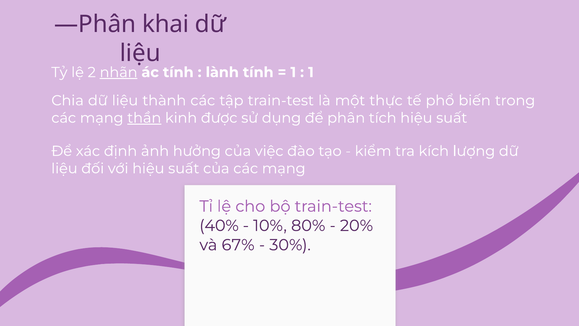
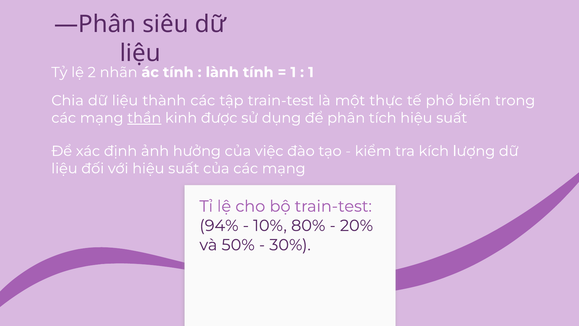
khai: khai -> siêu (166, 24)
nhãn underline: present -> none (119, 72)
40%: 40% -> 94% (219, 225)
67%: 67% -> 50% (238, 245)
